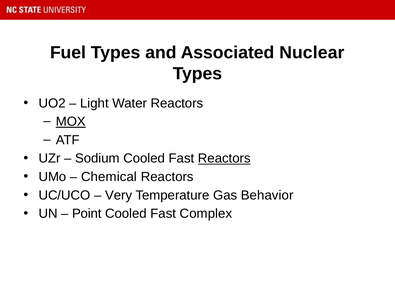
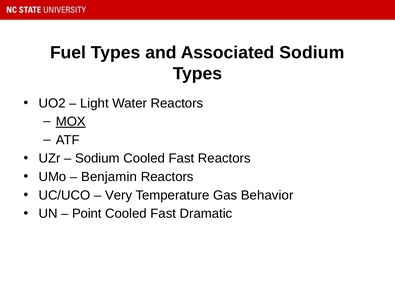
Associated Nuclear: Nuclear -> Sodium (312, 53)
Reactors underline: present -> none (224, 159)
Chemical: Chemical -> Benjamin (109, 177)
Complex: Complex -> Dramatic (206, 214)
